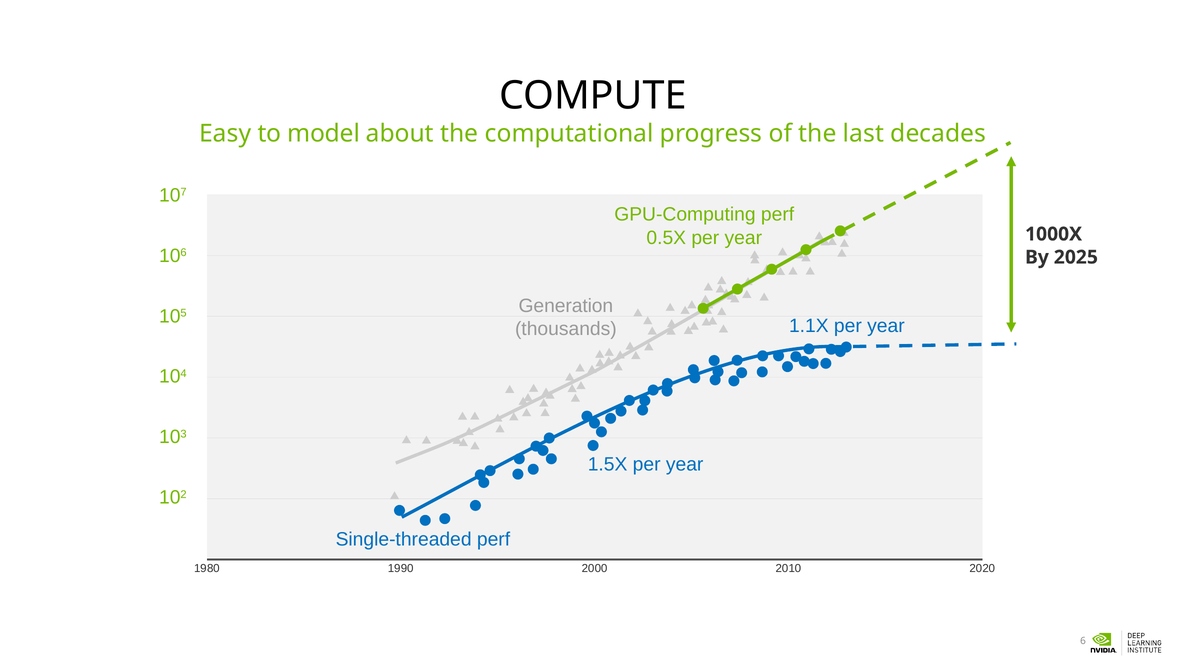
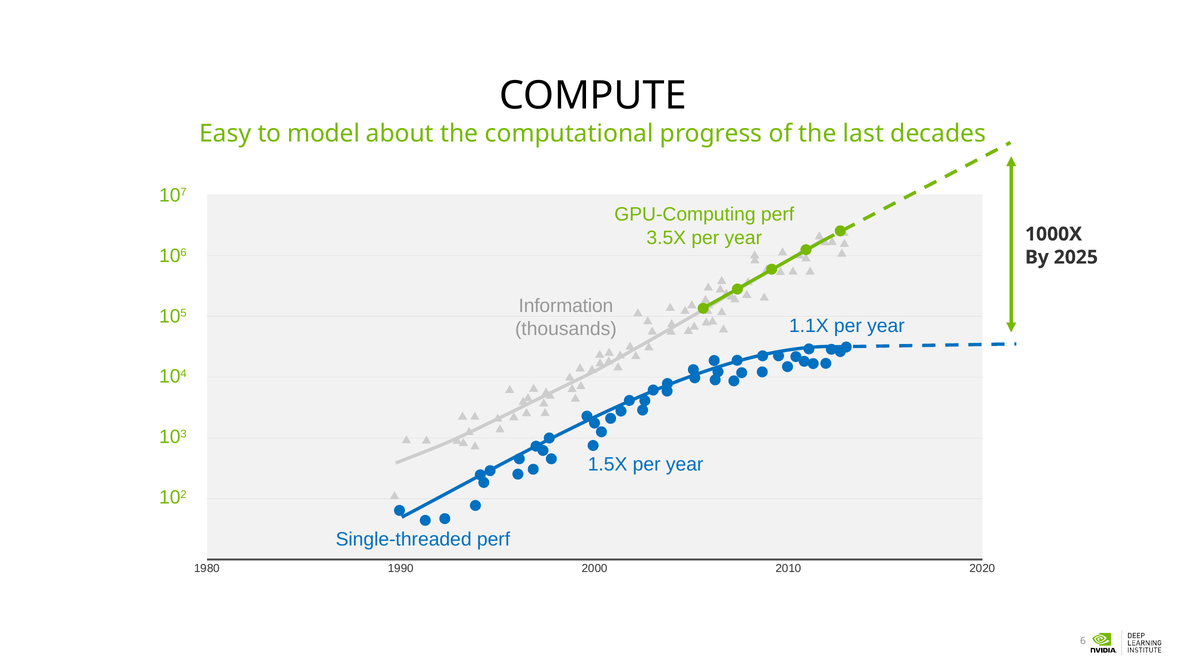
0.5X: 0.5X -> 3.5X (666, 238)
Generation: Generation -> Information (566, 306)
